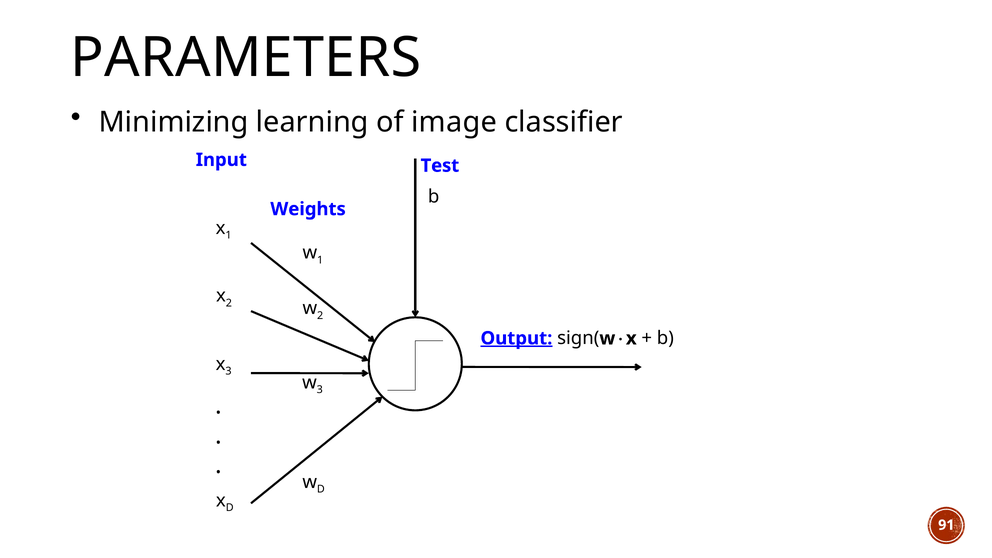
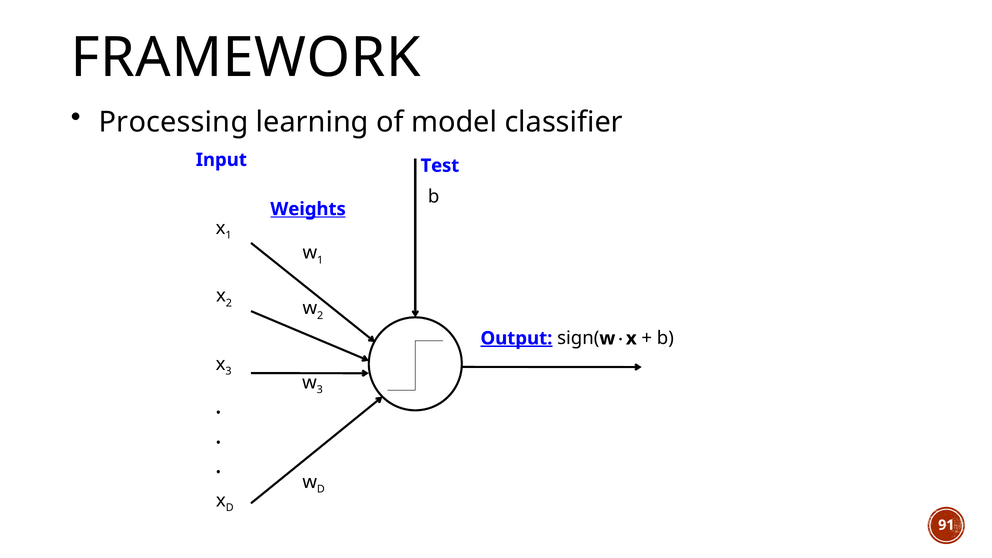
PARAMETERS: PARAMETERS -> FRAMEWORK (246, 58)
Minimizing: Minimizing -> Processing (174, 122)
image: image -> model (454, 122)
Weights underline: none -> present (308, 209)
